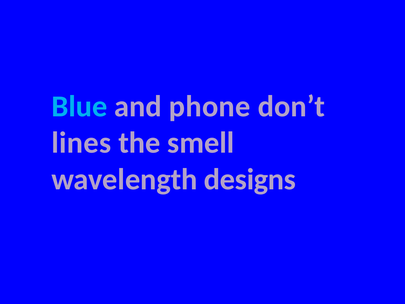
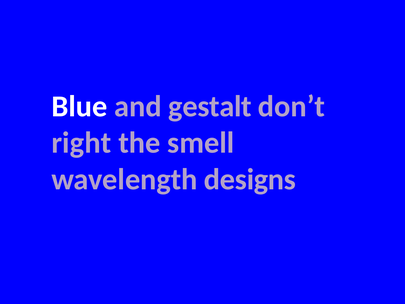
Blue colour: light blue -> white (79, 106)
phone: phone -> gestalt (210, 106)
lines: lines -> right (81, 143)
